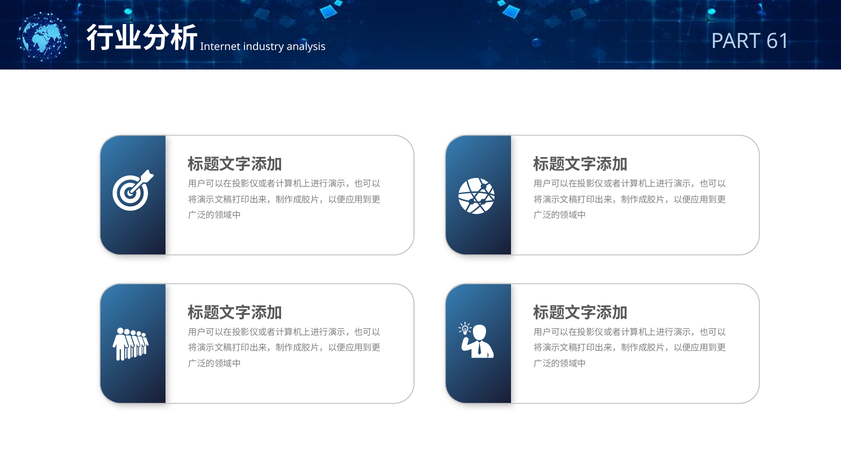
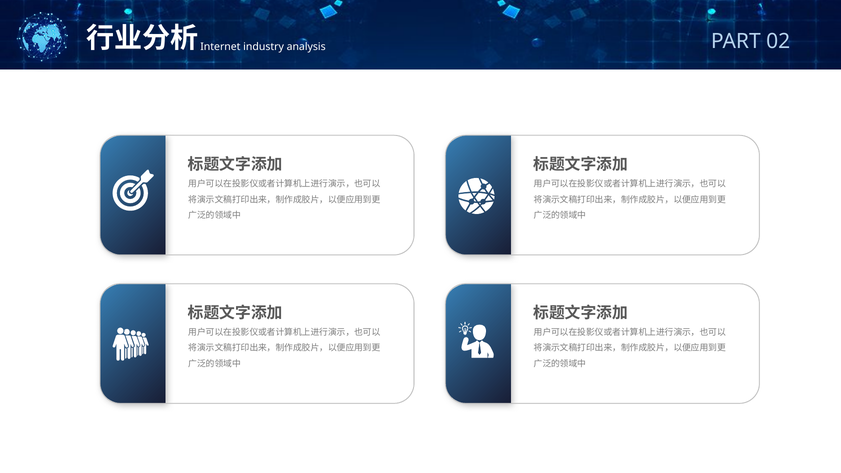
61: 61 -> 02 (778, 42)
